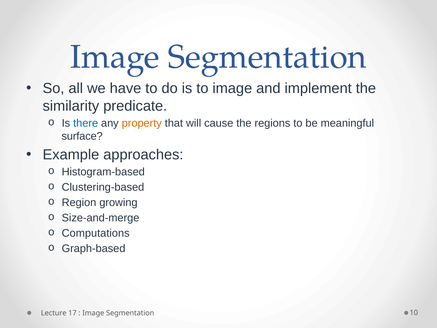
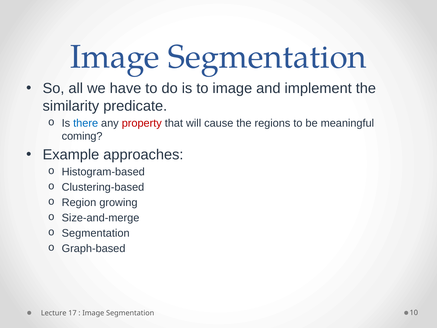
property colour: orange -> red (142, 123)
surface: surface -> coming (82, 136)
Computations: Computations -> Segmentation (96, 233)
